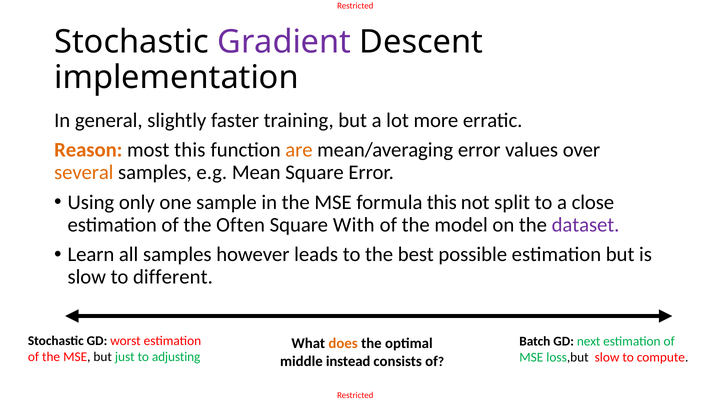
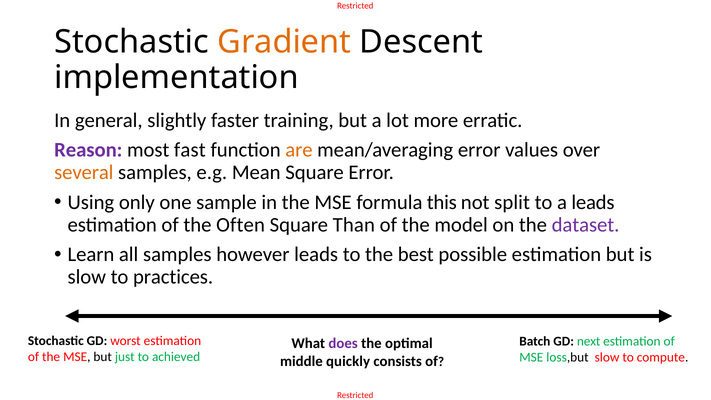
Gradient colour: purple -> orange (284, 42)
Reason colour: orange -> purple (88, 150)
most this: this -> fast (190, 150)
a close: close -> leads (593, 202)
With: With -> Than (354, 225)
different: different -> practices (173, 277)
does colour: orange -> purple (343, 343)
adjusting: adjusting -> achieved (176, 357)
instead: instead -> quickly (348, 361)
